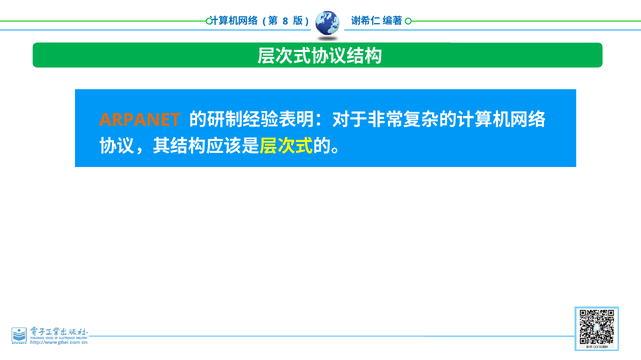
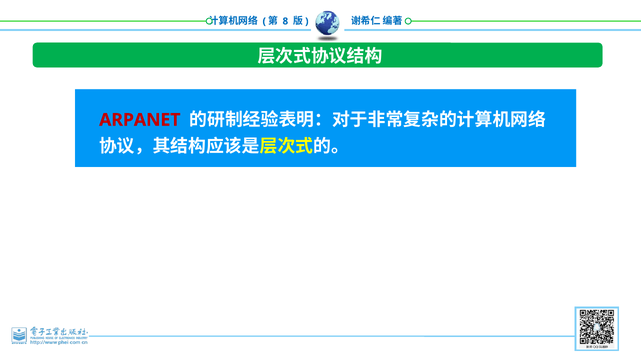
ARPANET colour: orange -> red (140, 120)
